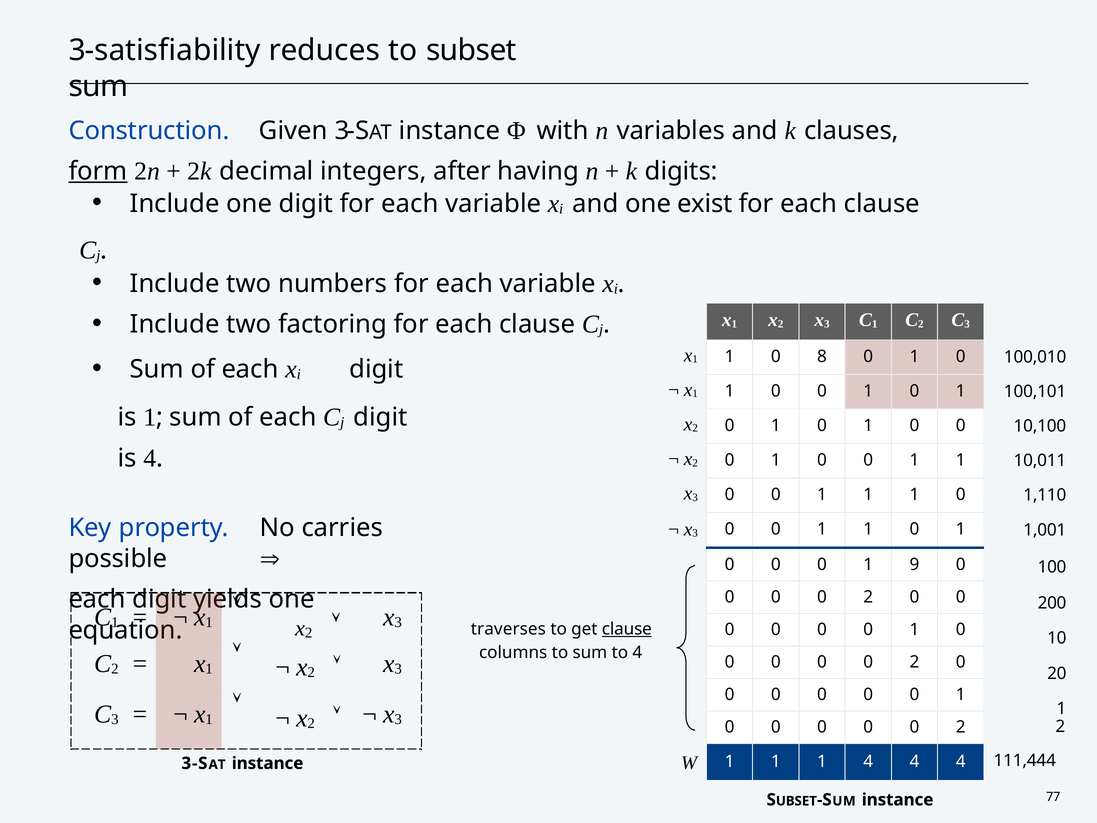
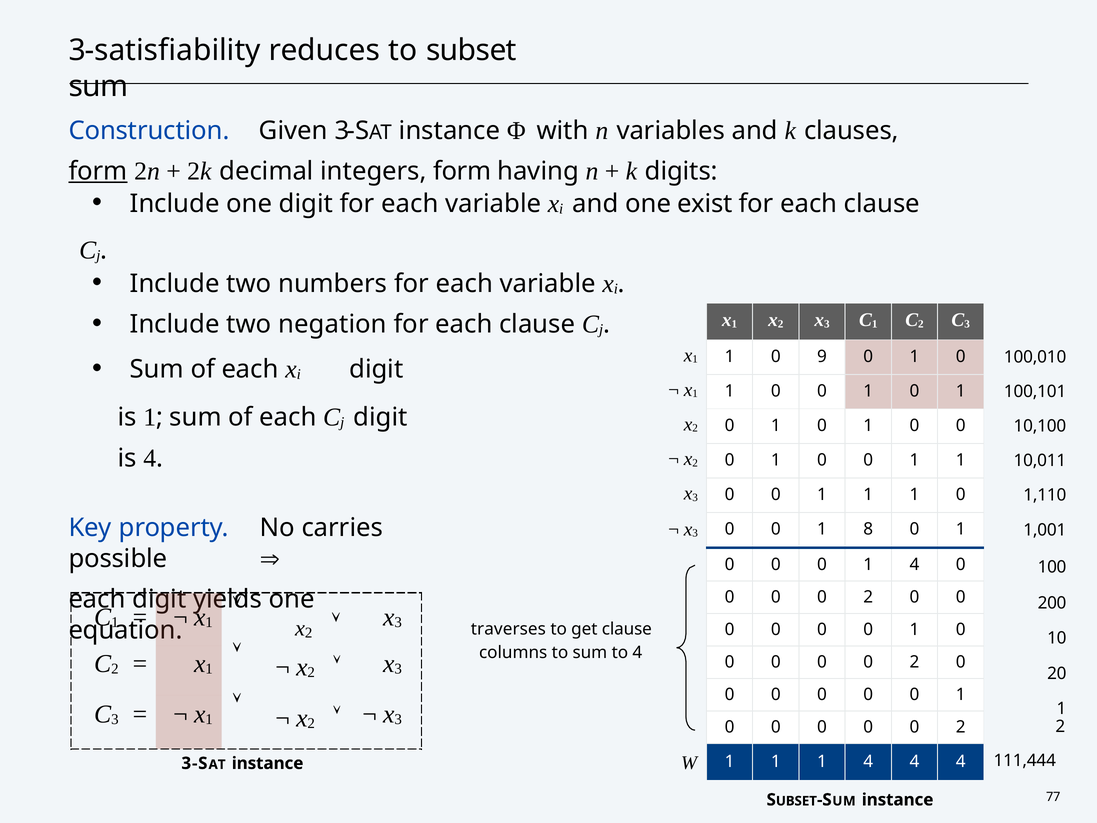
integers after: after -> form (462, 171)
factoring: factoring -> negation (332, 324)
8: 8 -> 9 (822, 357)
1: 1 -> 8 (868, 529)
0 1 9: 9 -> 4 (914, 565)
clause underline: present -> none (627, 629)
